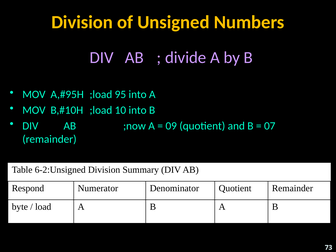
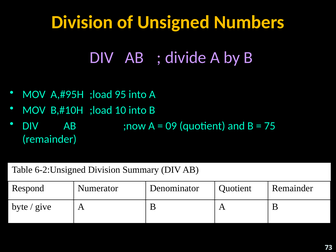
07: 07 -> 75 (270, 126)
load: load -> give (43, 207)
